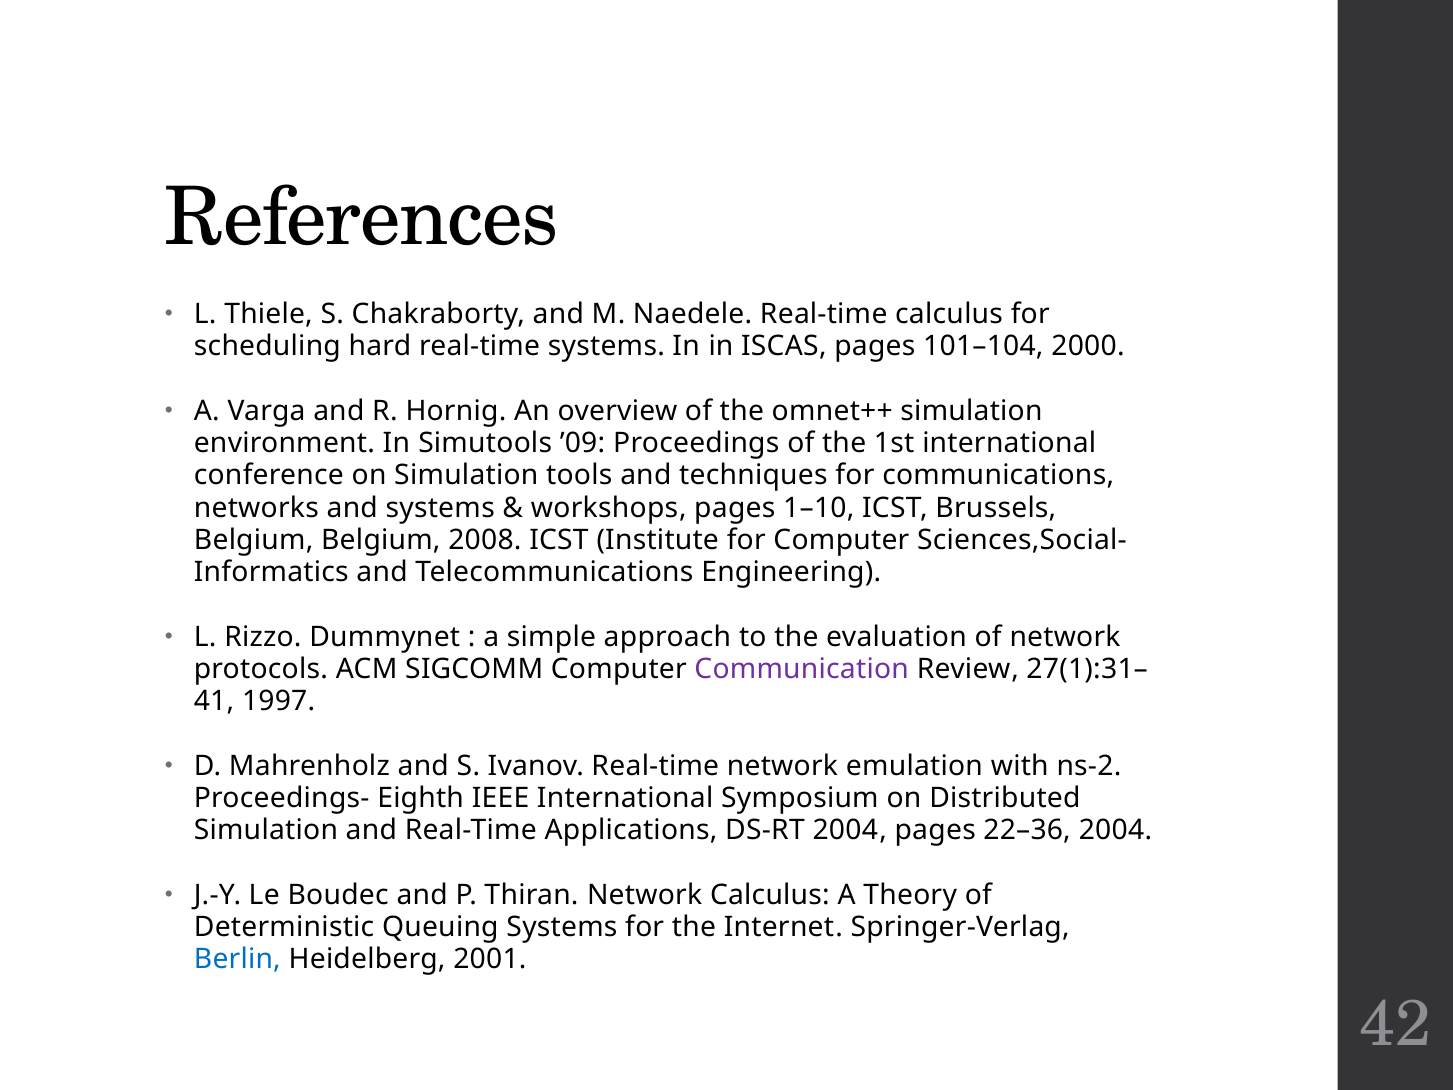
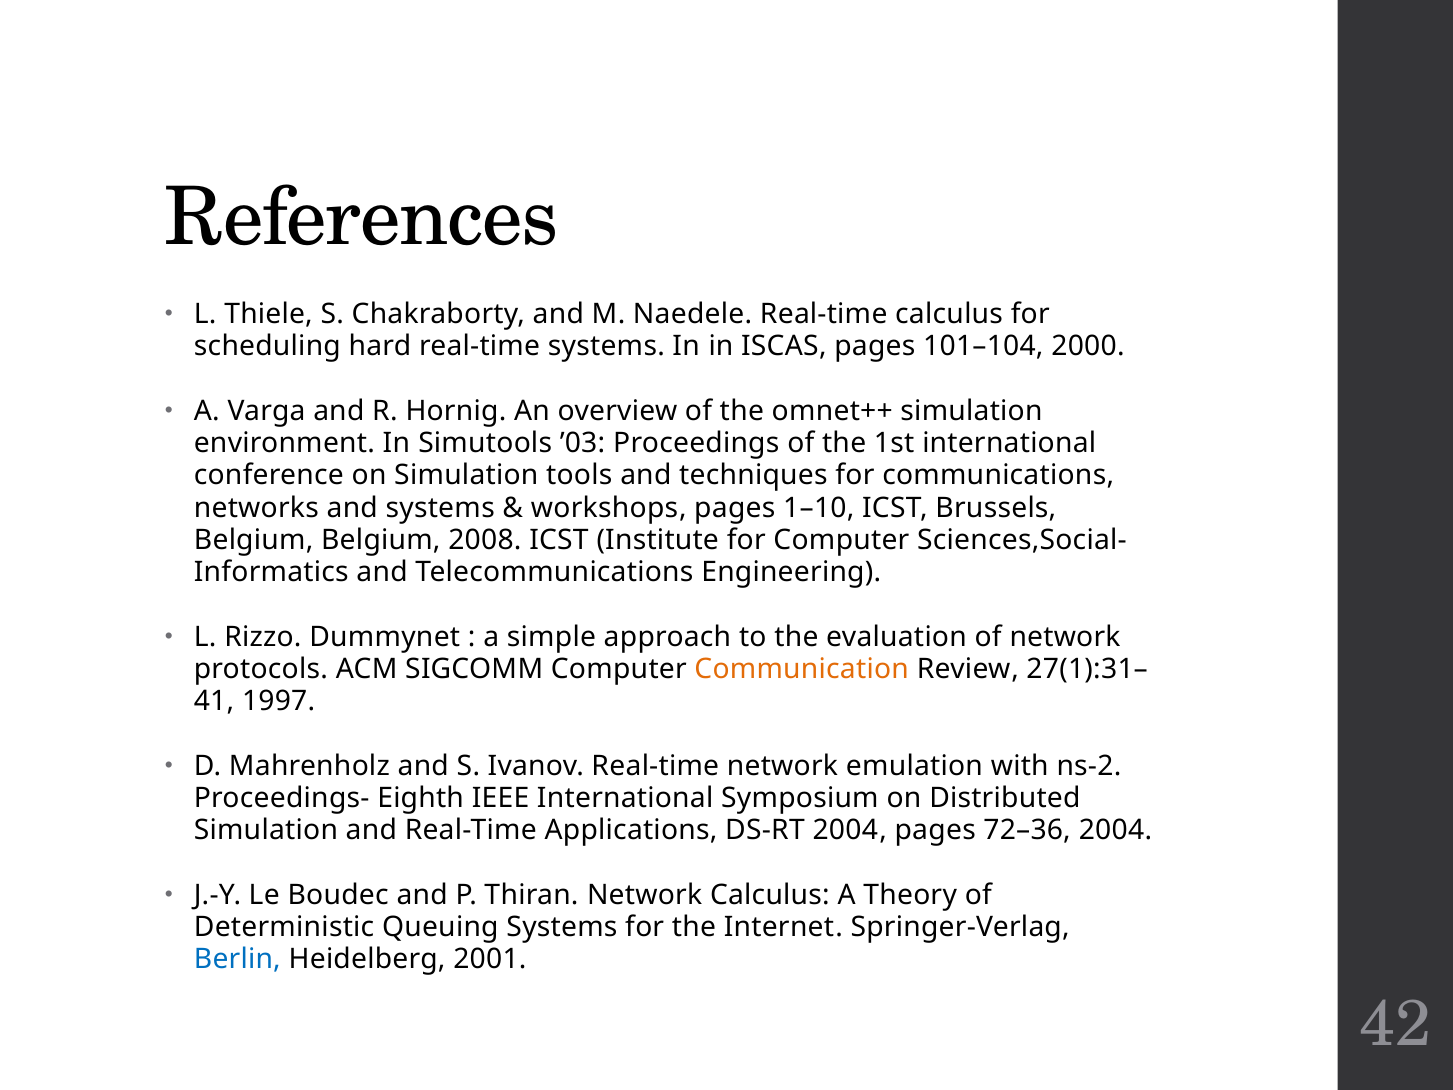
’09: ’09 -> ’03 (582, 443)
Communication colour: purple -> orange (802, 669)
22–36: 22–36 -> 72–36 (1027, 830)
